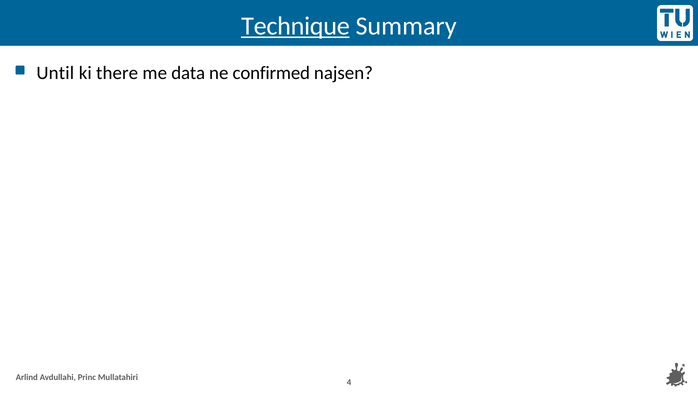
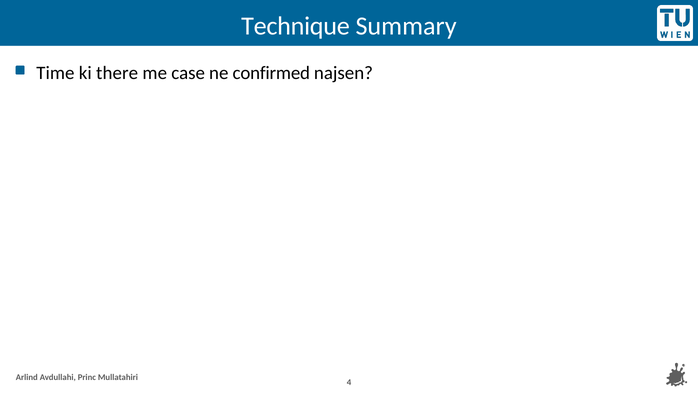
Technique underline: present -> none (295, 26)
Until: Until -> Time (55, 73)
data: data -> case (188, 73)
